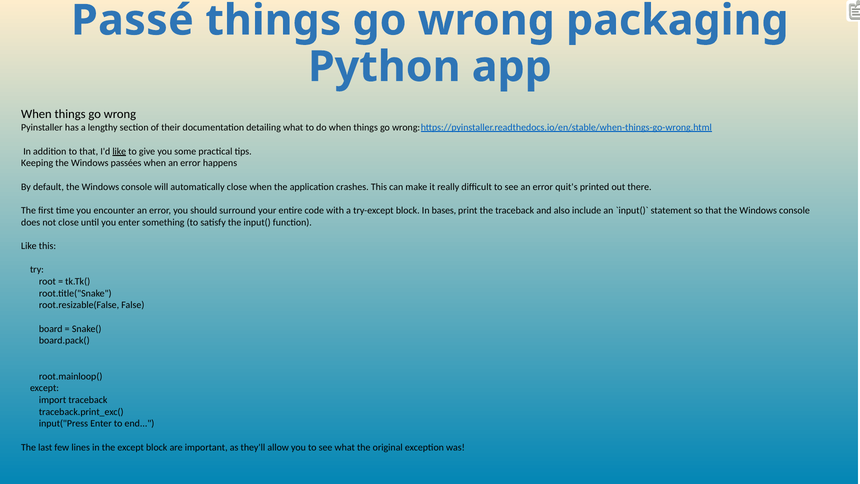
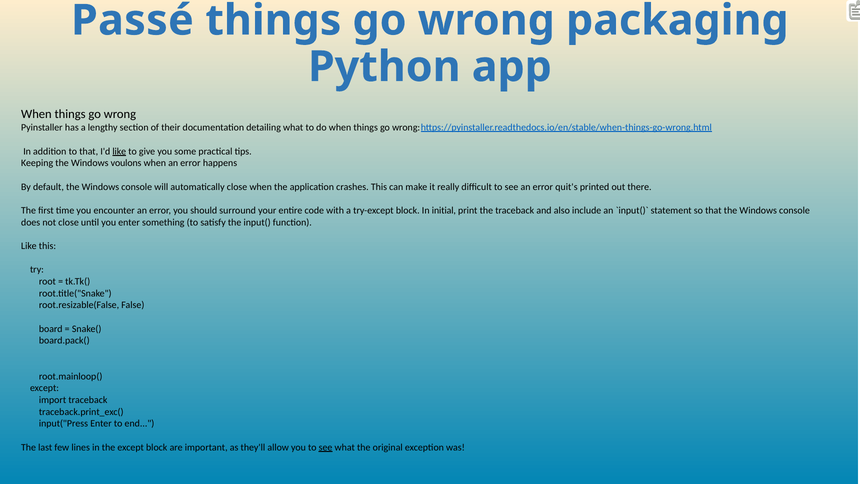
passées: passées -> voulons (126, 163)
bases: bases -> initial (444, 210)
see underline: none -> present (326, 447)
